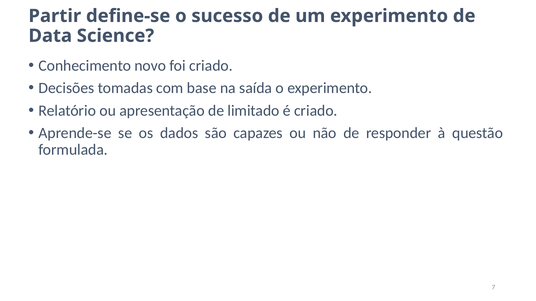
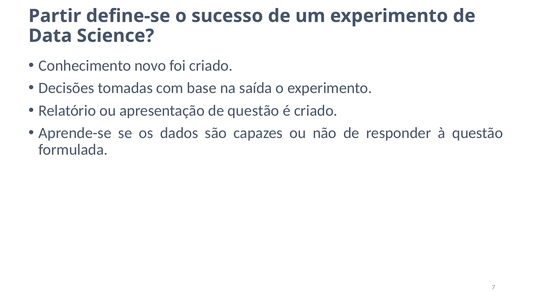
de limitado: limitado -> questão (253, 111)
